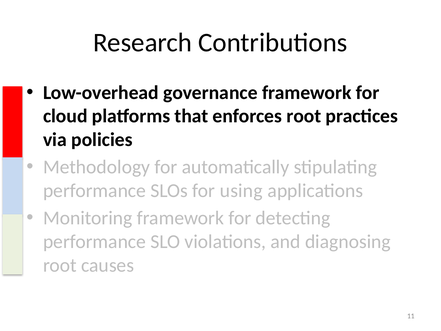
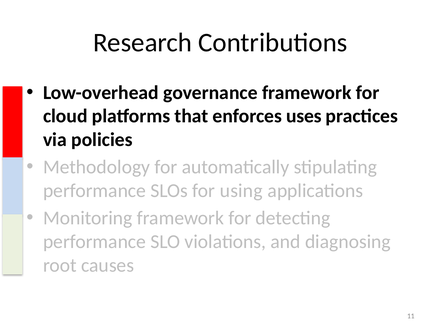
enforces root: root -> uses (304, 116)
